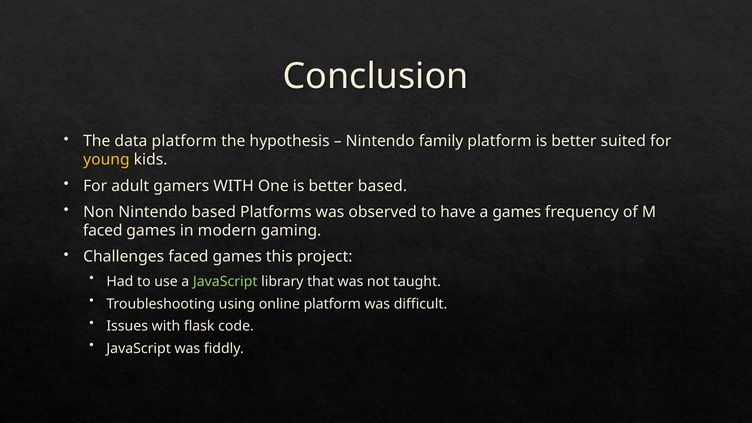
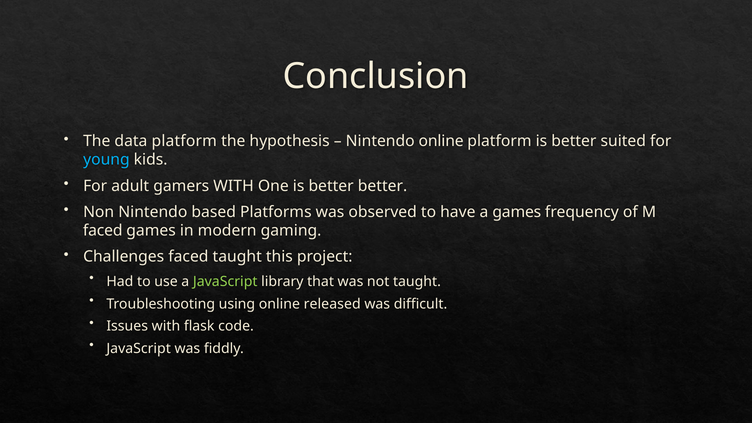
Nintendo family: family -> online (441, 141)
young colour: yellow -> light blue (106, 160)
better based: based -> better (383, 186)
Challenges faced games: games -> taught (237, 257)
online platform: platform -> released (332, 304)
